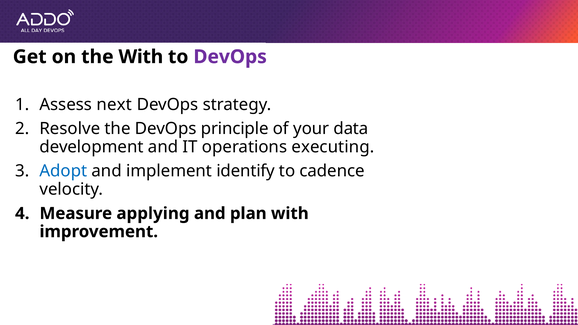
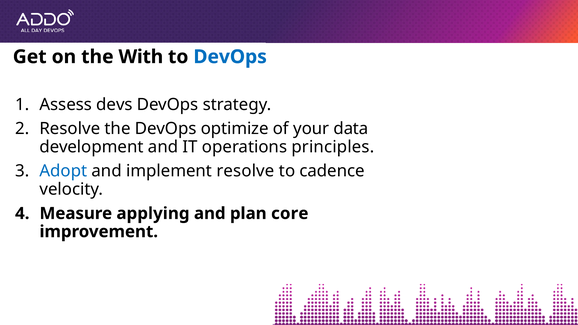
DevOps colour: purple -> blue (230, 57)
next: next -> devs (114, 105)
principle: principle -> optimize (235, 129)
executing: executing -> principles (333, 147)
implement identify: identify -> resolve (245, 171)
plan with: with -> core (290, 214)
